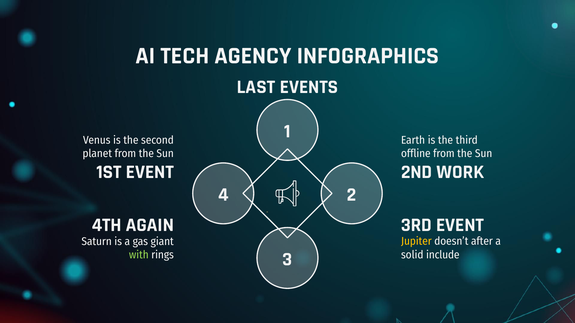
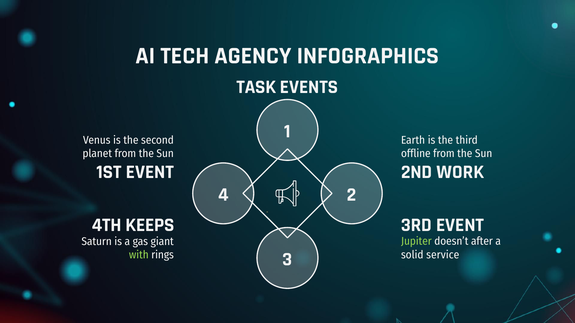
LAST: LAST -> TASK (256, 87)
AGAIN: AGAIN -> KEEPS (150, 225)
Jupiter colour: yellow -> light green (416, 242)
include: include -> service (443, 255)
